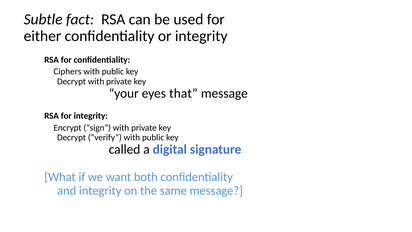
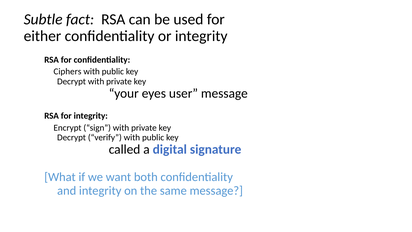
that: that -> user (183, 93)
